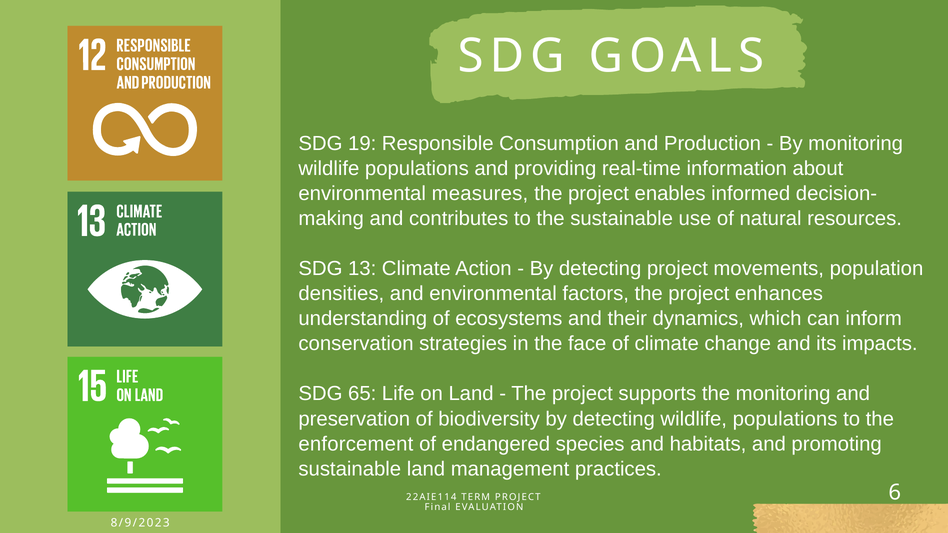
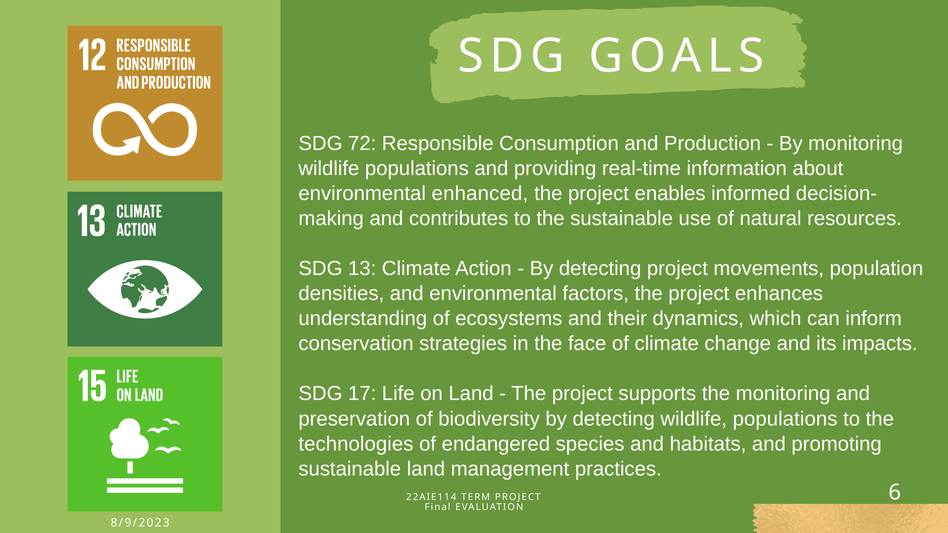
19: 19 -> 72 (362, 144)
measures: measures -> enhanced (480, 194)
65: 65 -> 17 (362, 394)
enforcement: enforcement -> technologies (356, 444)
